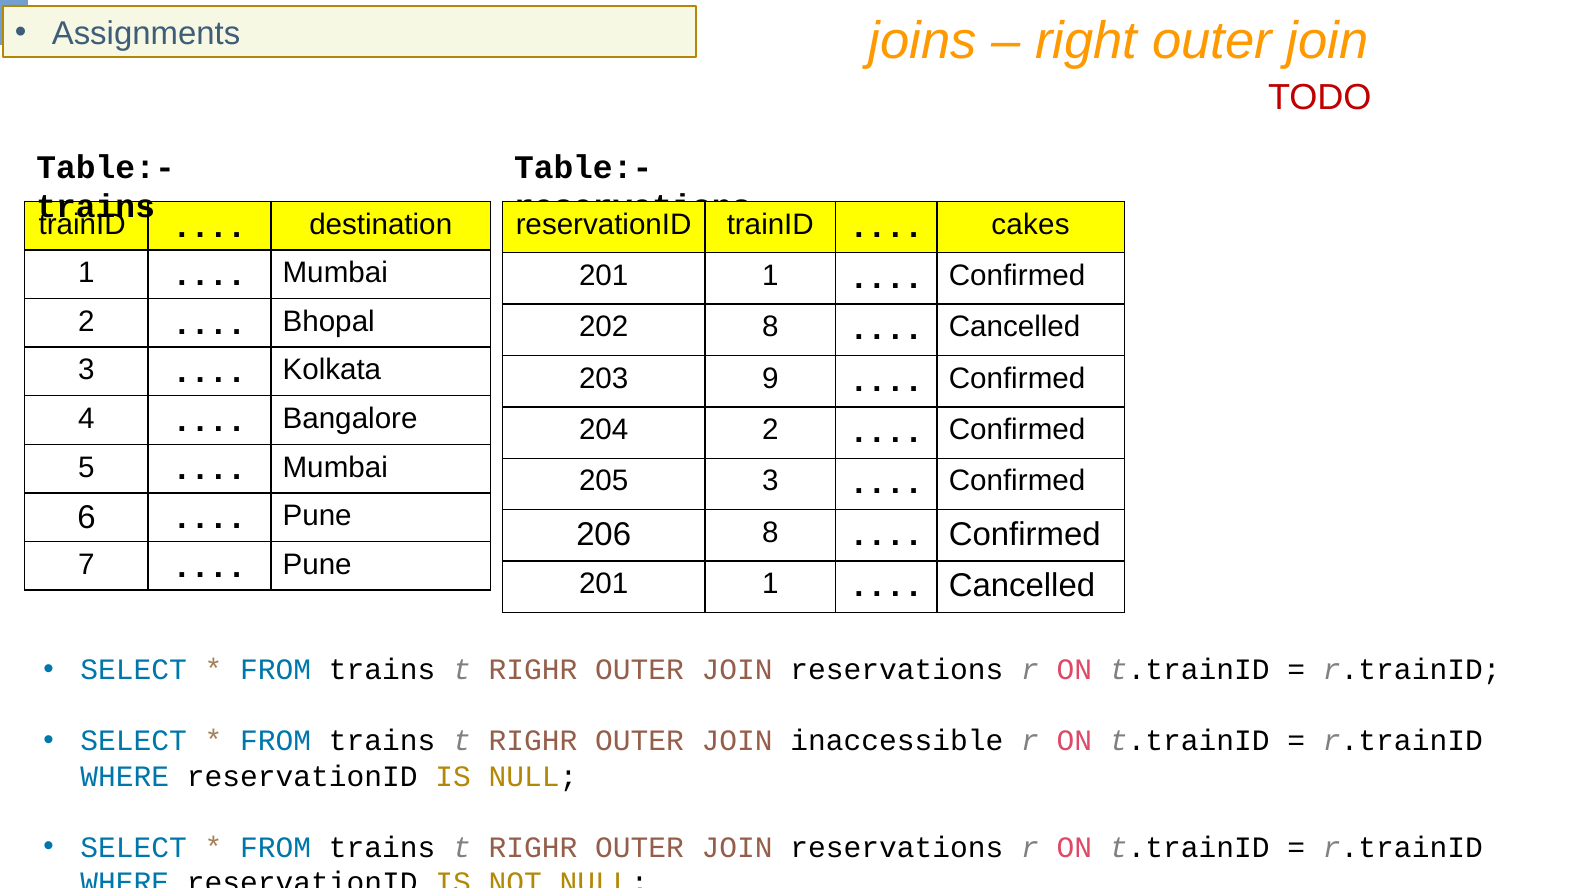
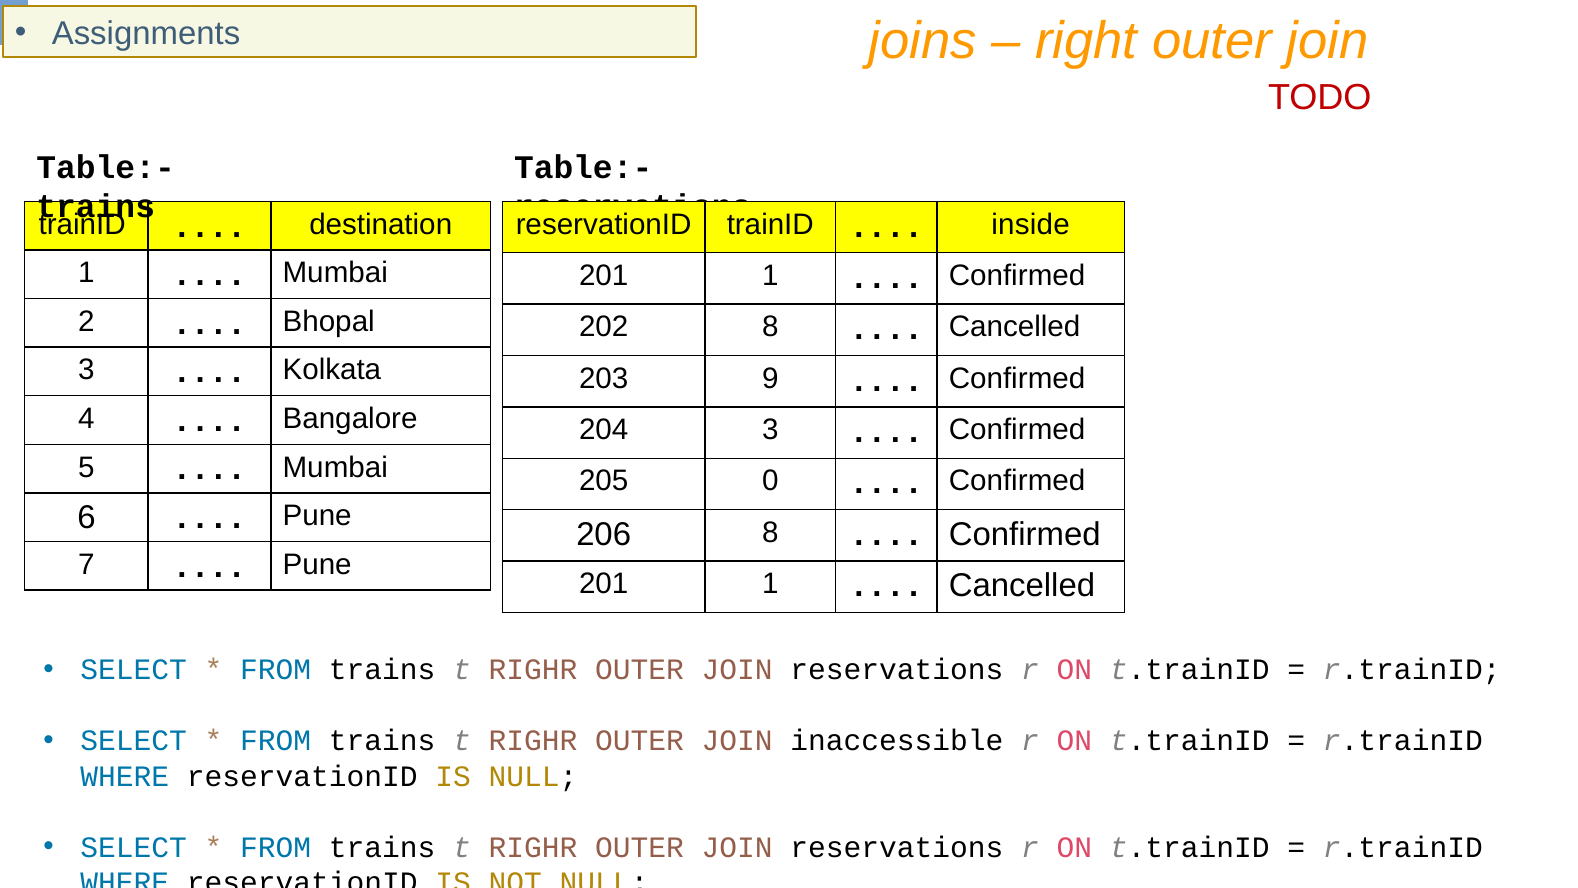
cakes: cakes -> inside (1031, 224)
204 2: 2 -> 3 (770, 430)
205 3: 3 -> 0 (770, 481)
